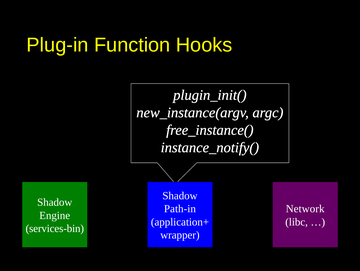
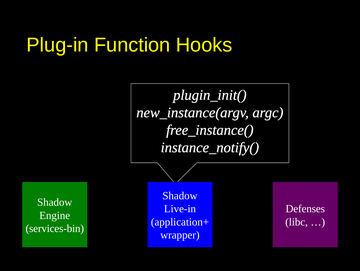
Path-in: Path-in -> Live-in (180, 208)
Network: Network -> Defenses (305, 208)
